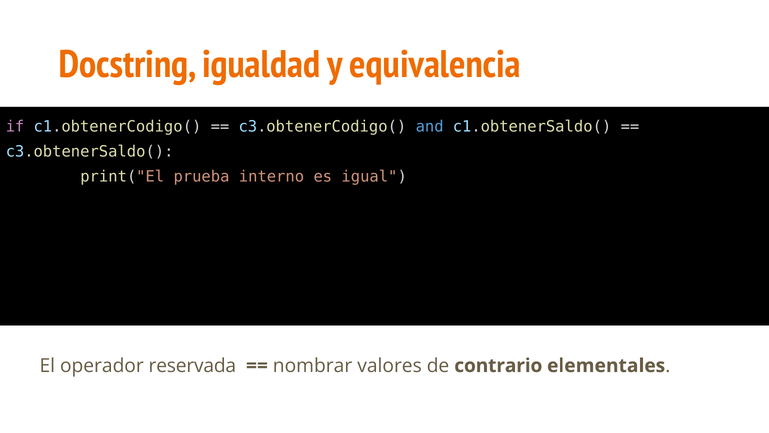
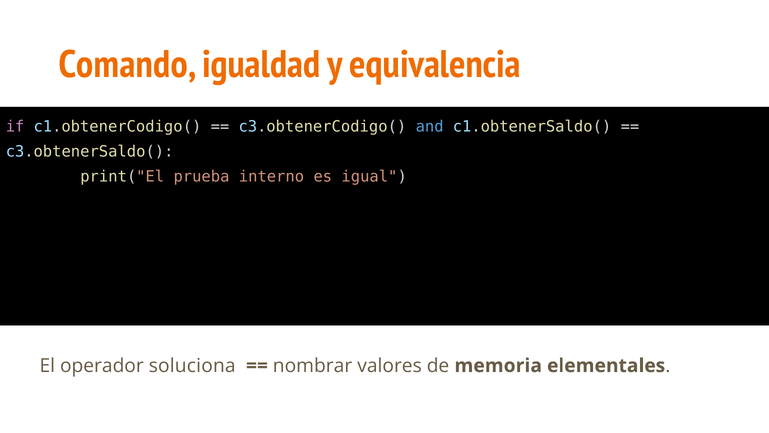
Docstring: Docstring -> Comando (127, 65)
reservada: reservada -> soluciona (192, 365)
contrario: contrario -> memoria (498, 365)
